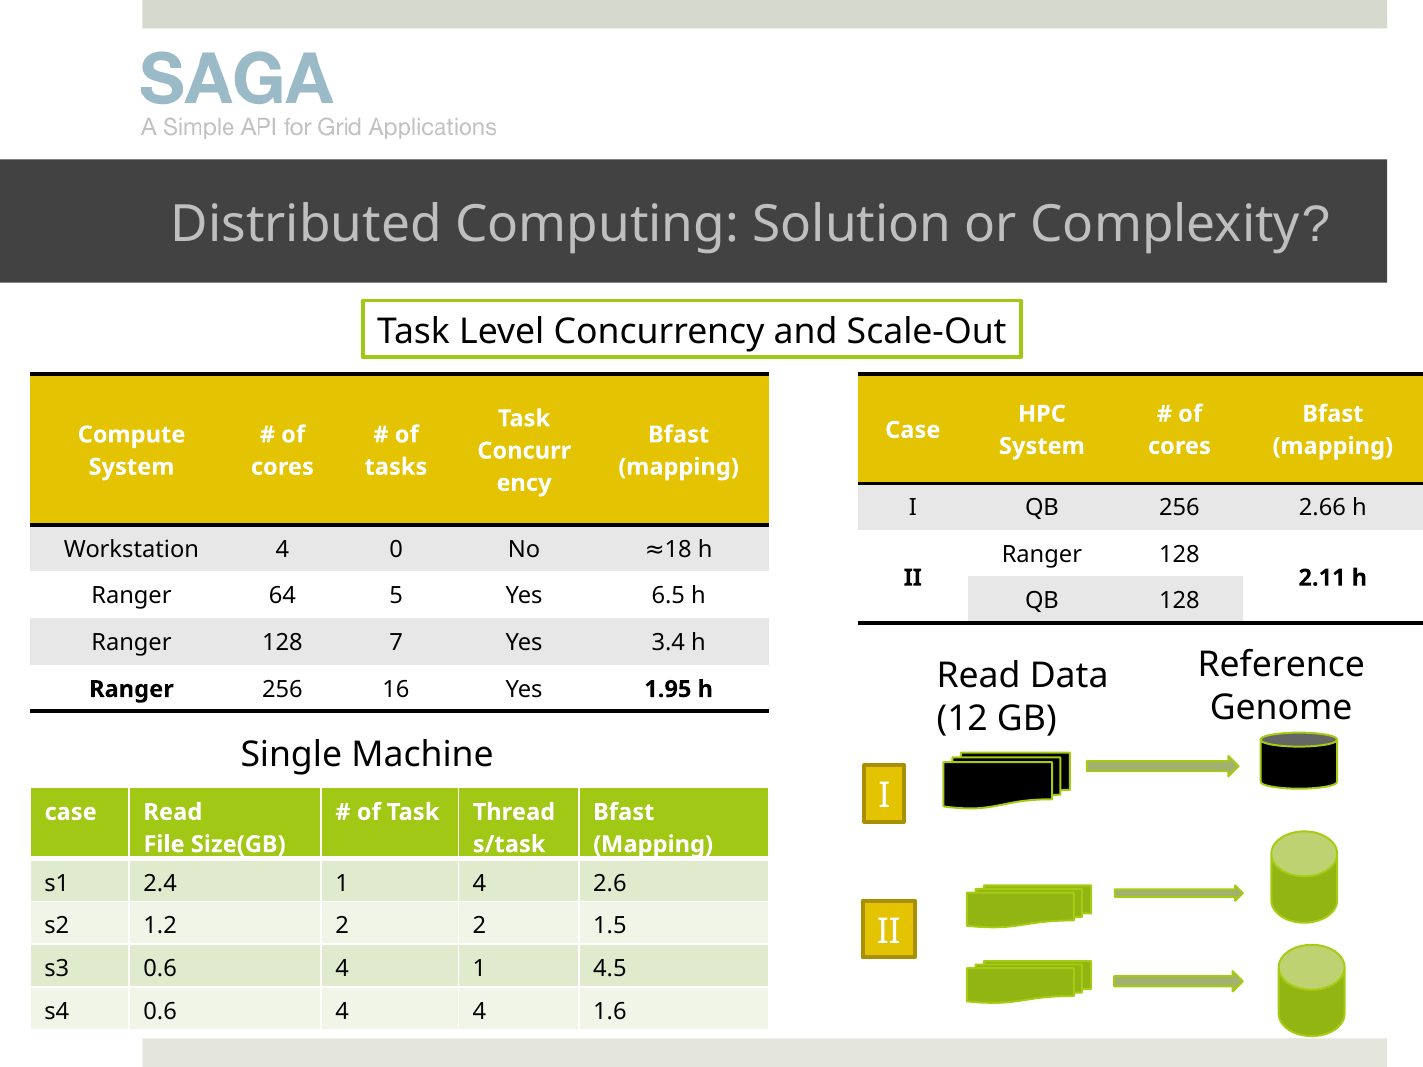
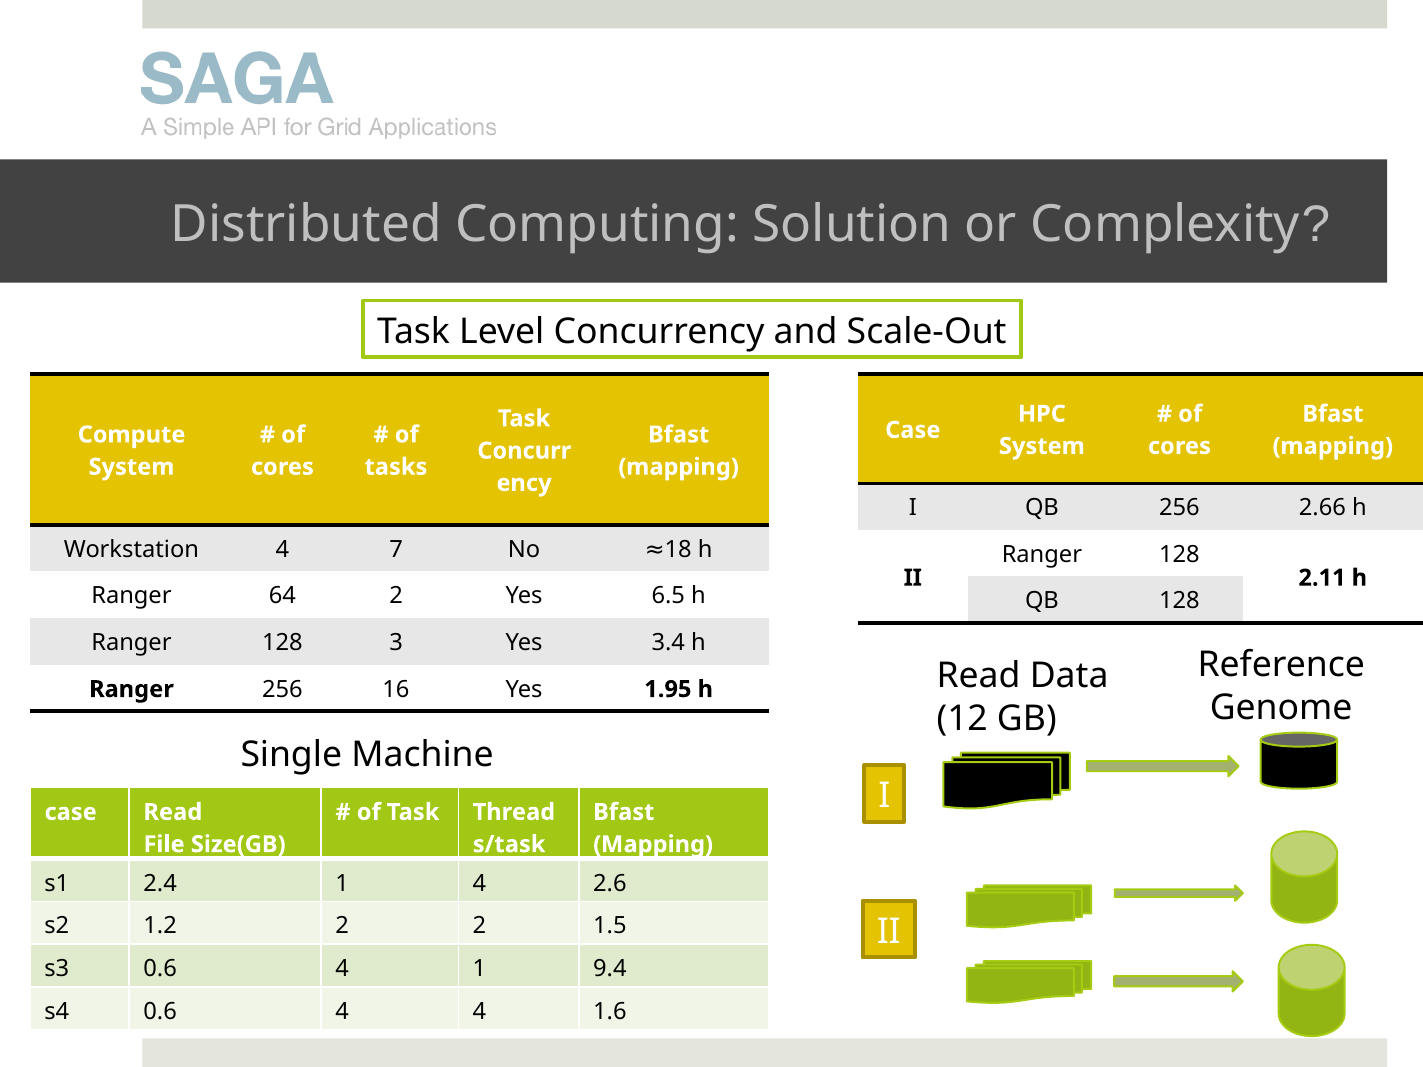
0: 0 -> 7 (396, 550)
64 5: 5 -> 2 (396, 596)
7: 7 -> 3 (396, 643)
4.5: 4.5 -> 9.4 (610, 969)
